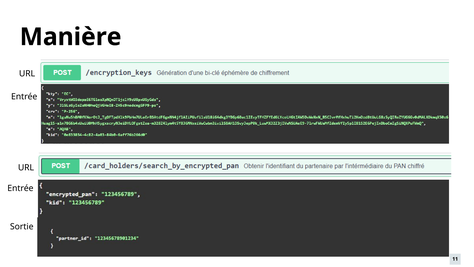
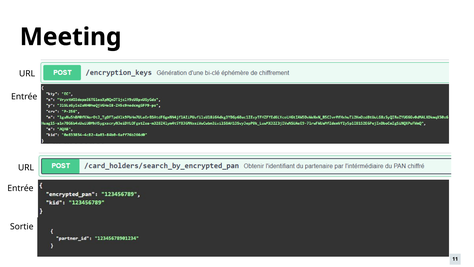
Manière: Manière -> Meeting (71, 37)
